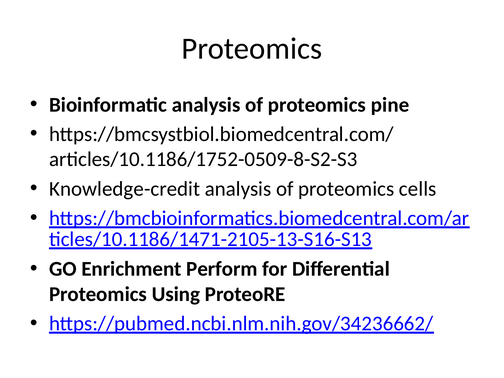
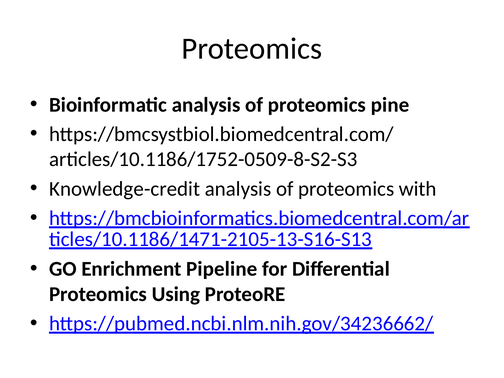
cells: cells -> with (418, 189)
Perform: Perform -> Pipeline (222, 269)
